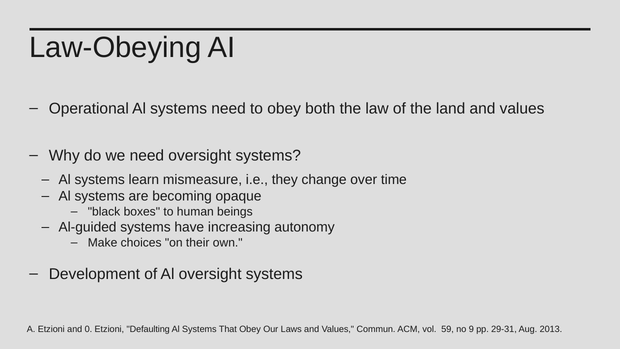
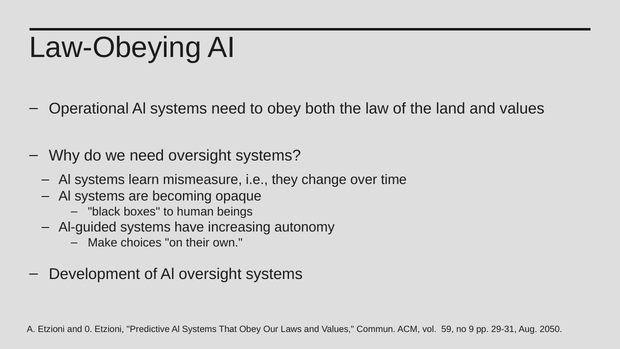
Defaulting: Defaulting -> Predictive (148, 329)
2013: 2013 -> 2050 (551, 329)
